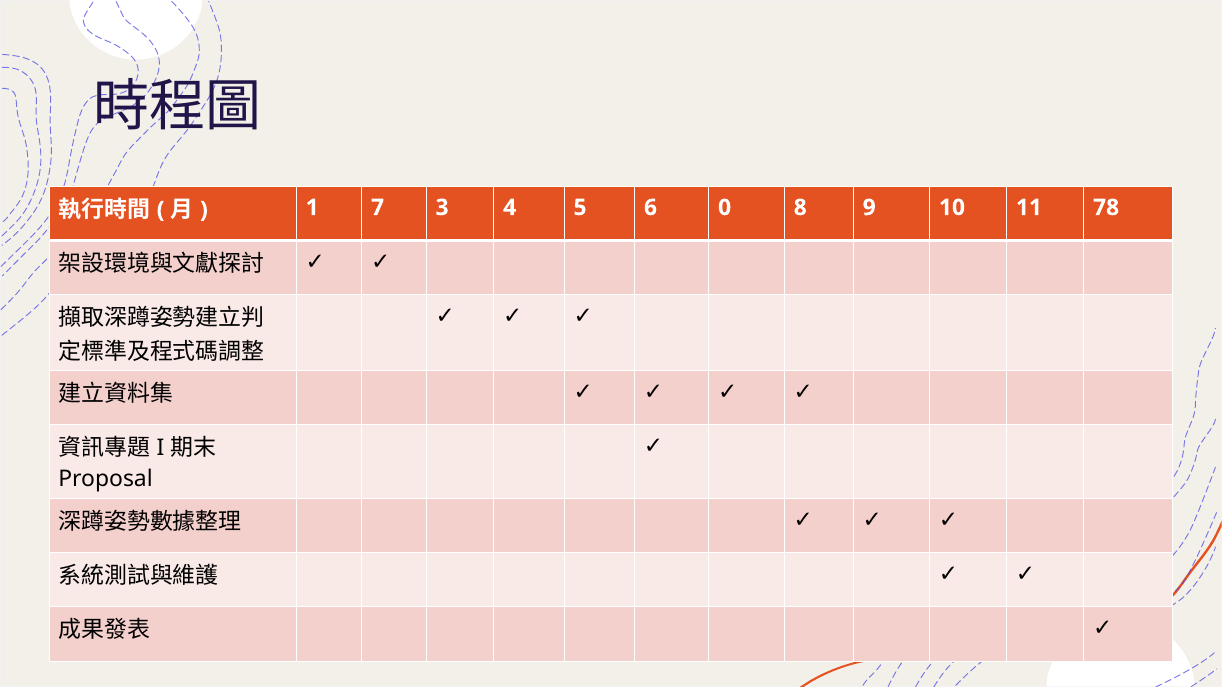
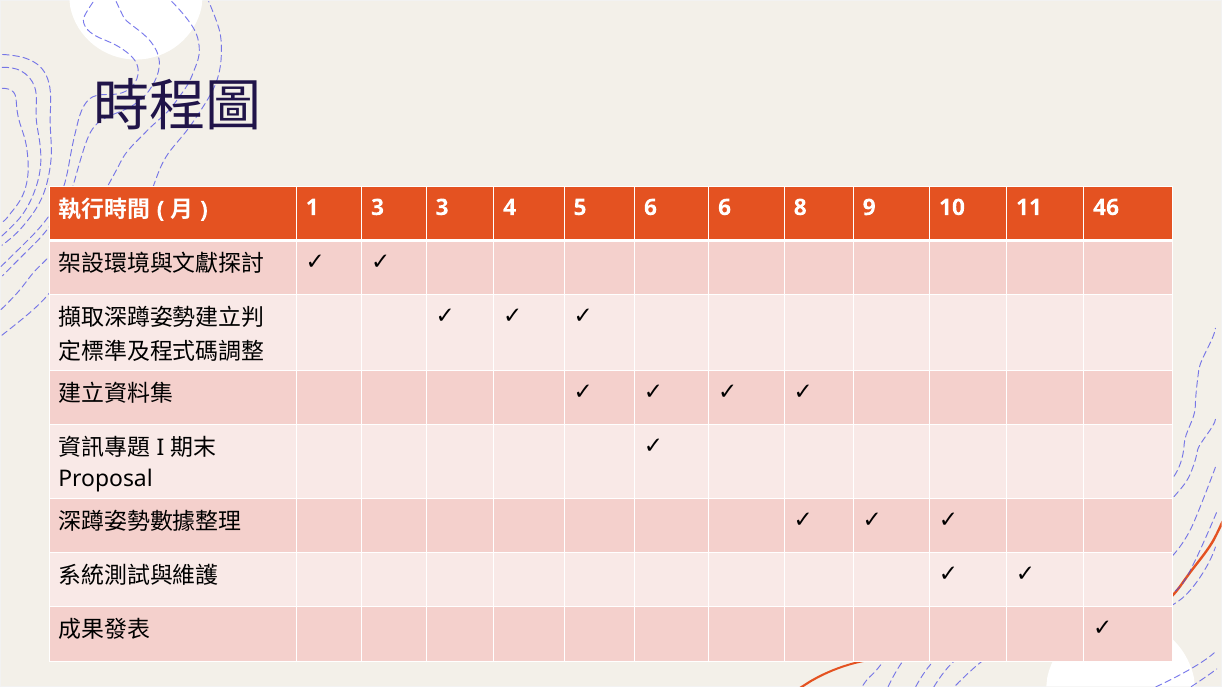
1 7: 7 -> 3 (378, 208)
6 0: 0 -> 6 (725, 208)
78: 78 -> 46 (1106, 208)
